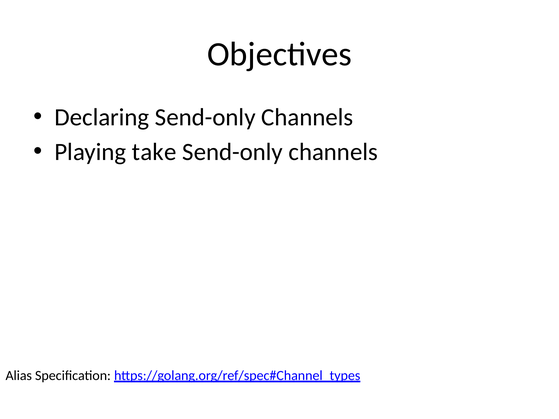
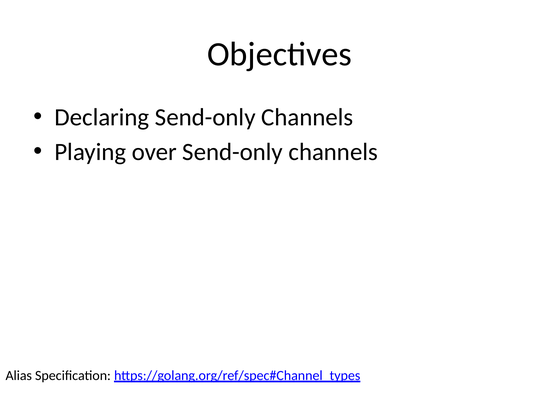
take: take -> over (154, 152)
